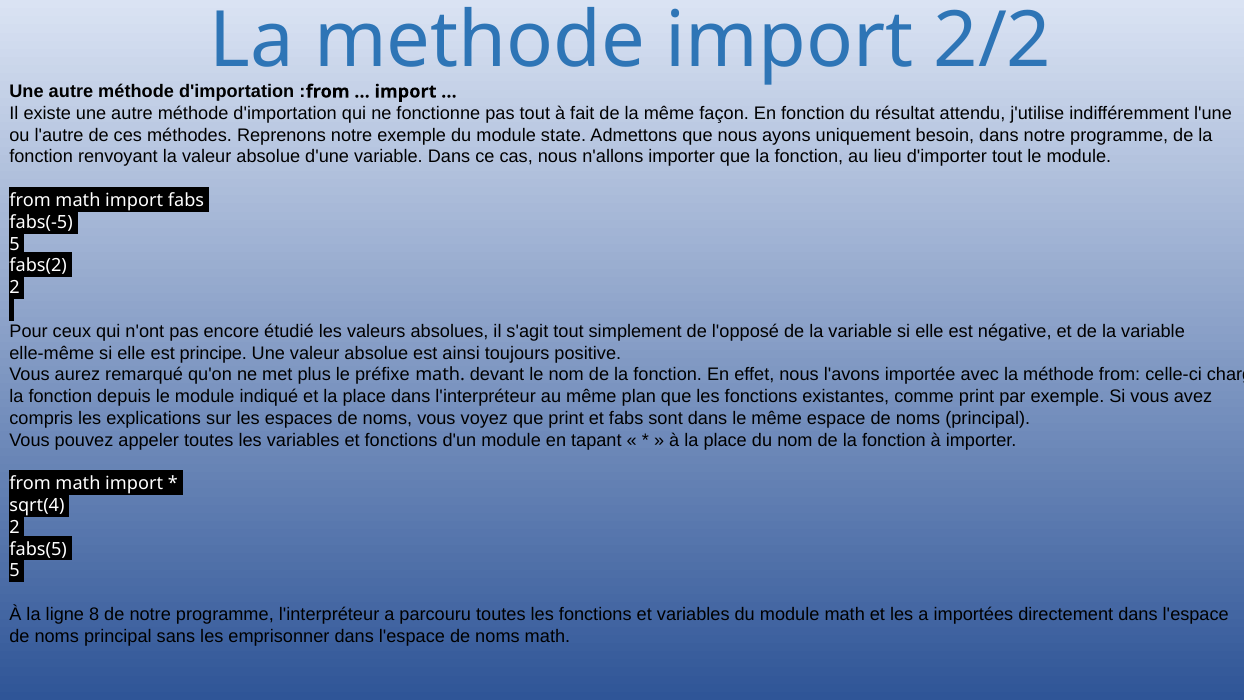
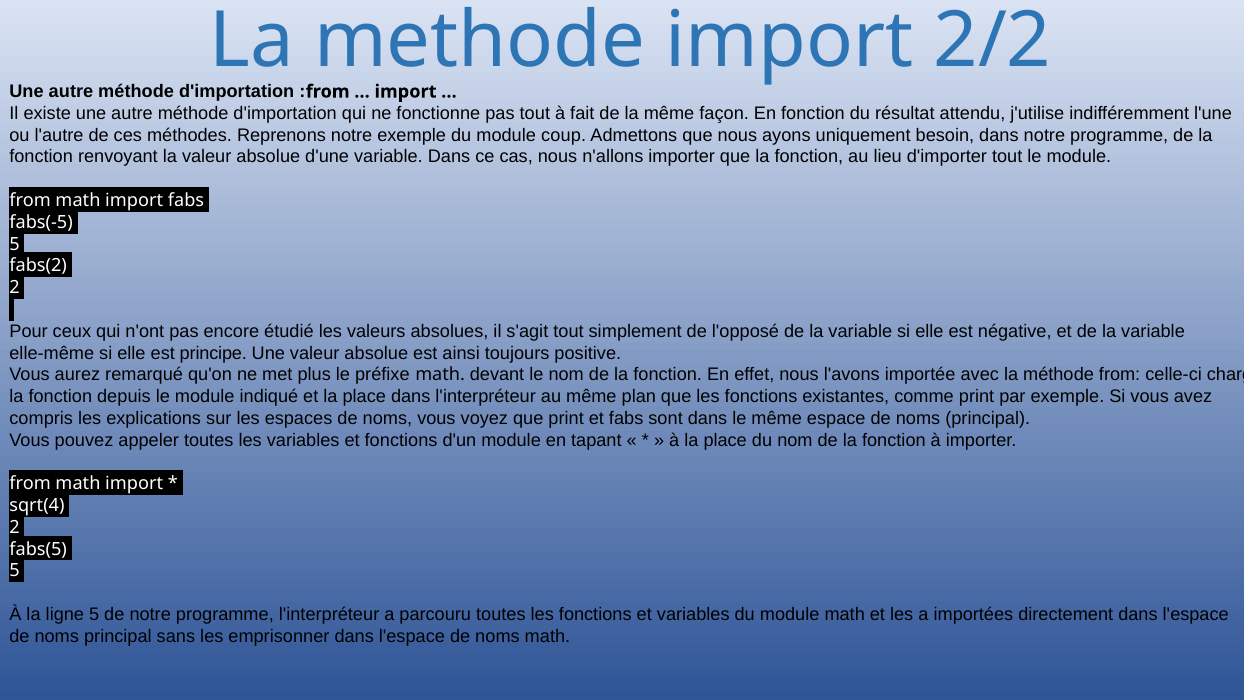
state: state -> coup (564, 135)
ligne 8: 8 -> 5 (94, 614)
